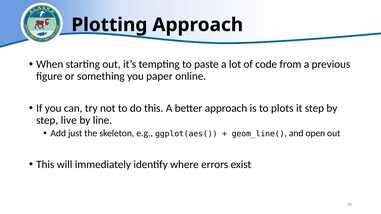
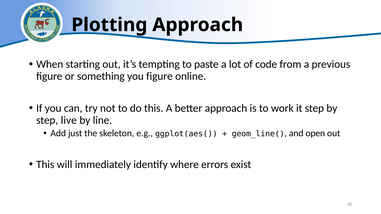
you paper: paper -> figure (159, 76)
plots: plots -> work (282, 108)
